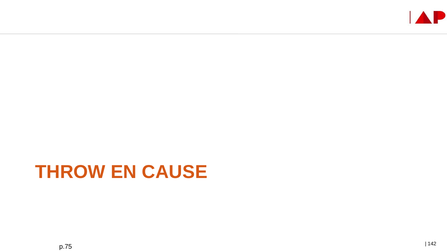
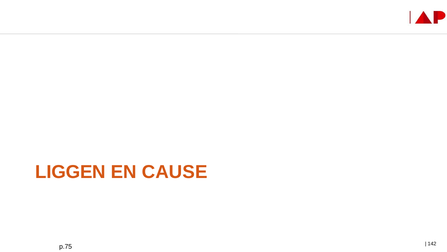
THROW: THROW -> LIGGEN (71, 172)
